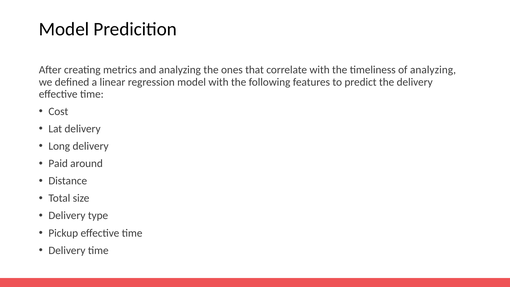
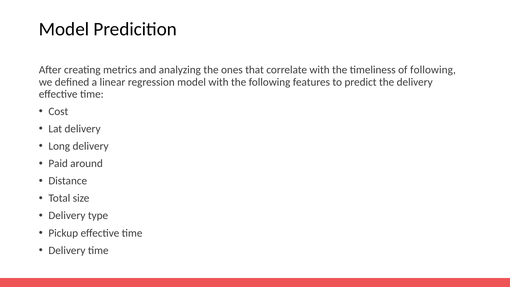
of analyzing: analyzing -> following (433, 70)
